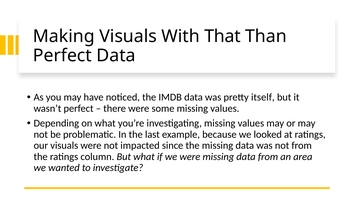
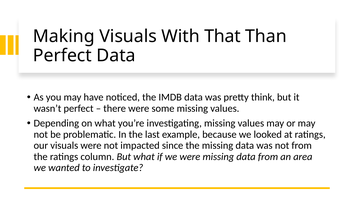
itself: itself -> think (263, 97)
